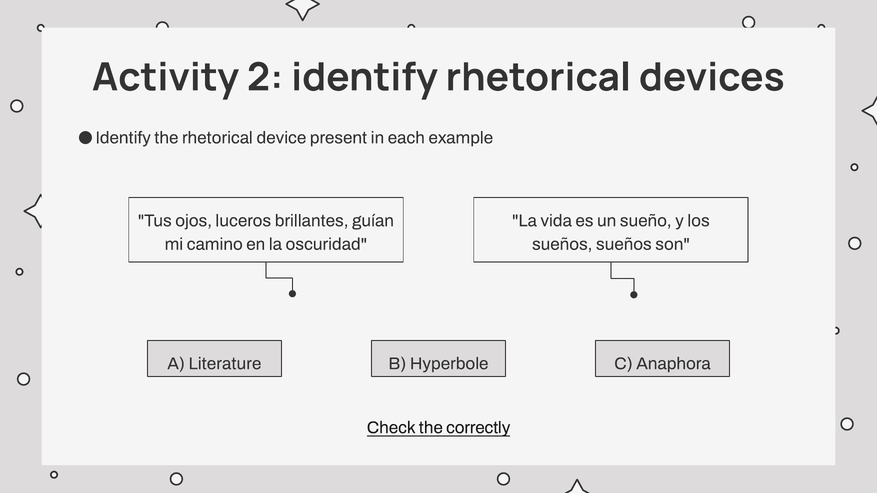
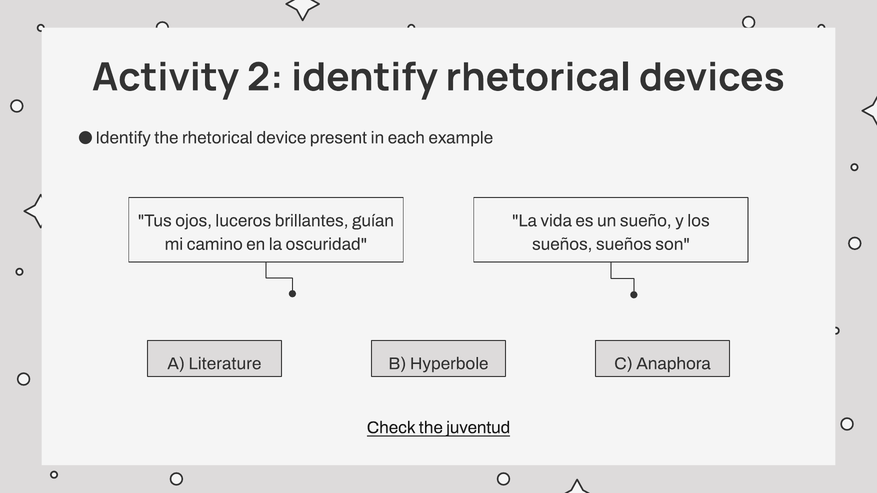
correctly: correctly -> juventud (478, 428)
